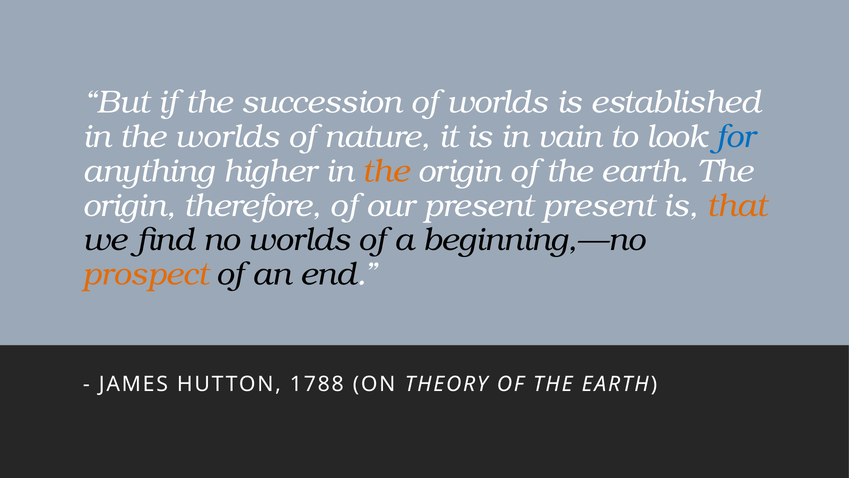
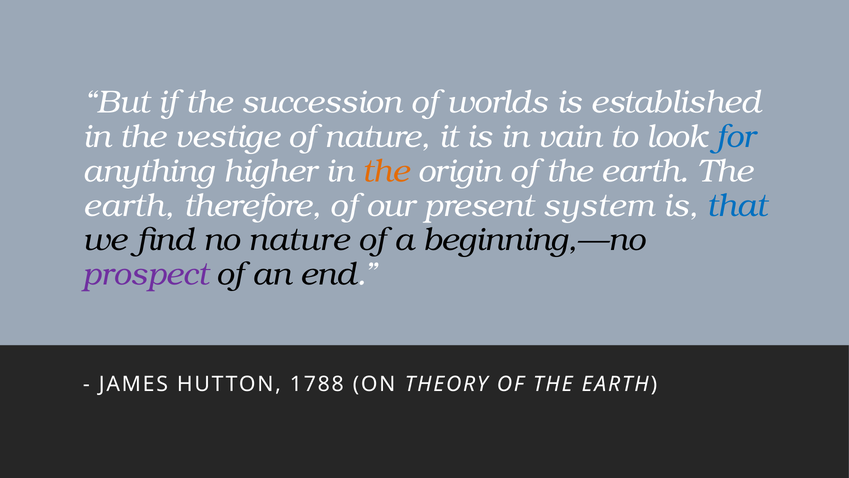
the worlds: worlds -> vestige (227, 137)
origin: origin -> earth (129, 205)
present present: present -> system (598, 205)
that colour: orange -> blue (737, 205)
no worlds: worlds -> nature (299, 240)
prospect colour: orange -> purple (145, 274)
